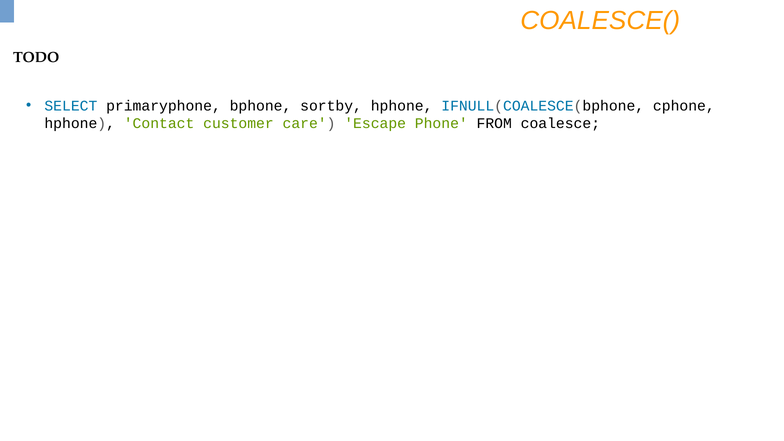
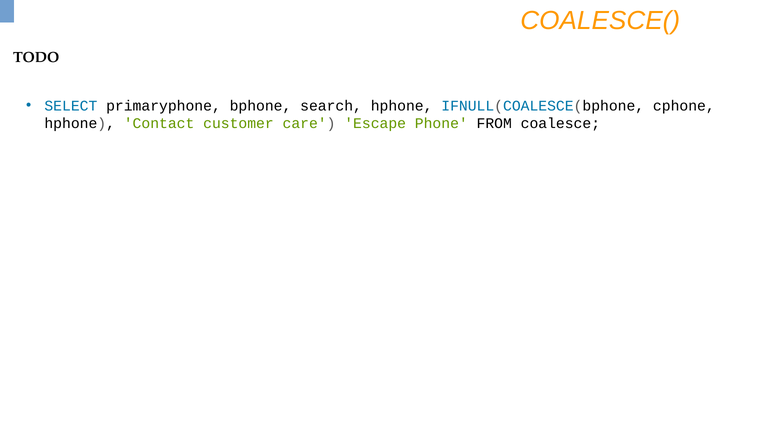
sortby: sortby -> search (331, 106)
